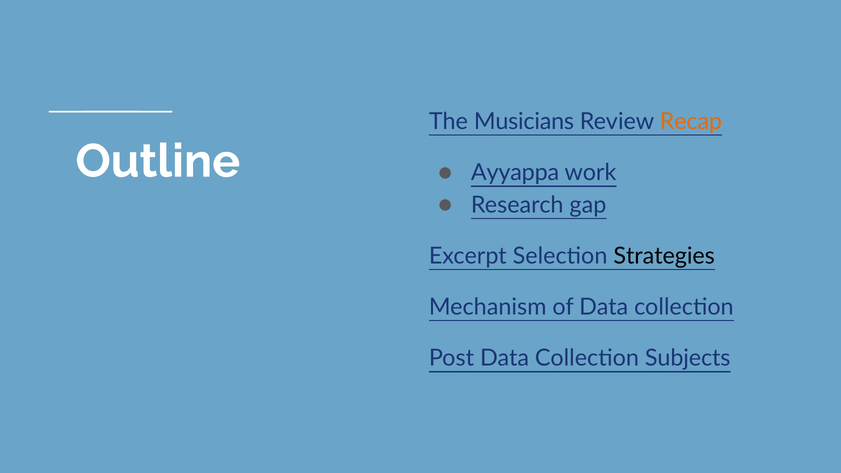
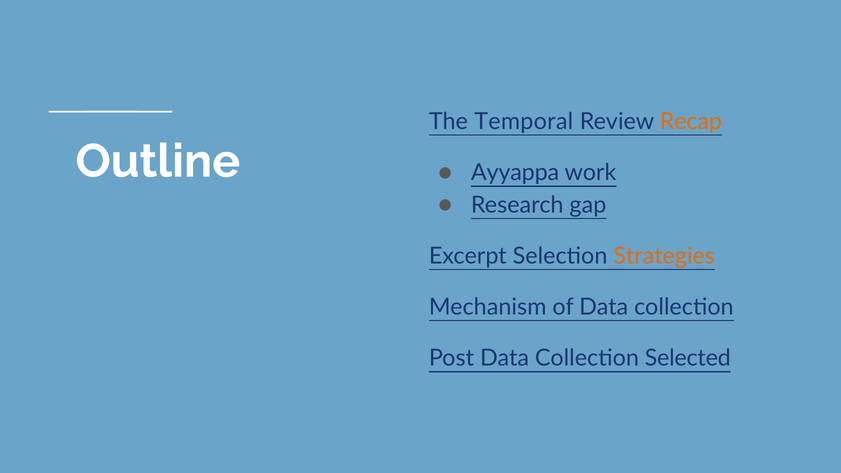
Musicians: Musicians -> Temporal (524, 122)
Strategies colour: black -> orange (664, 256)
Subjects: Subjects -> Selected (688, 358)
